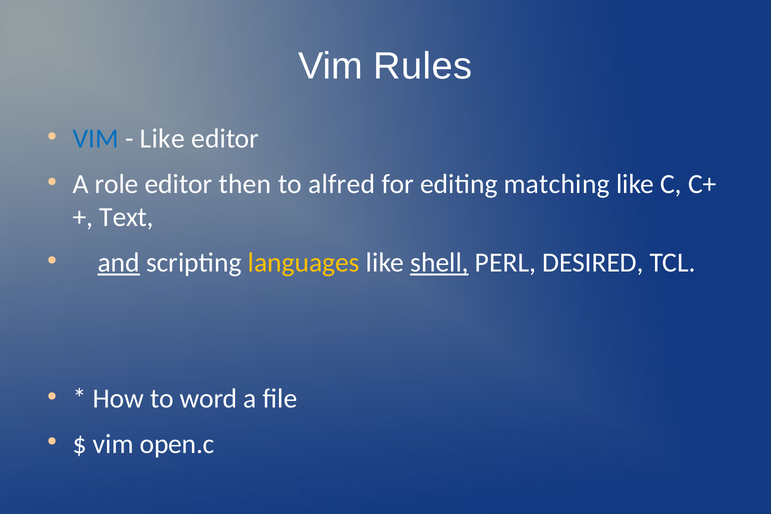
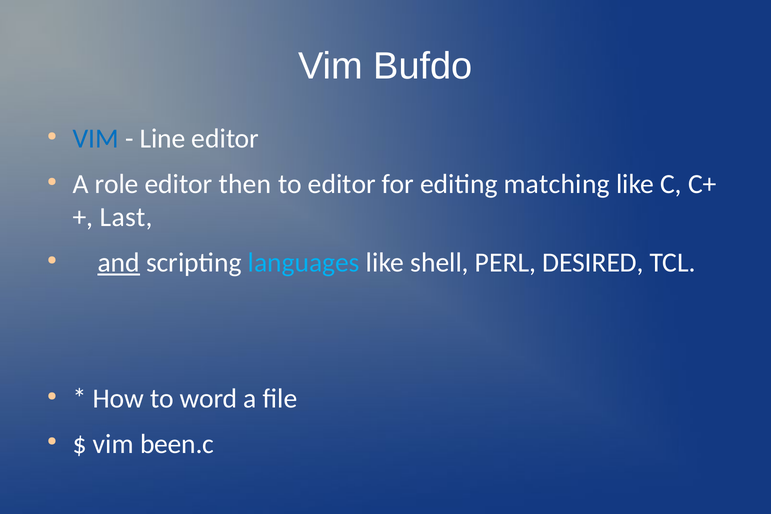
Rules: Rules -> Bufdo (423, 66)
Like: Like -> Line (163, 139)
to alfred: alfred -> editor (342, 184)
Text: Text -> Last (126, 217)
languages colour: yellow -> light blue (304, 263)
shell underline: present -> none (439, 263)
open.c: open.c -> been.c (177, 444)
